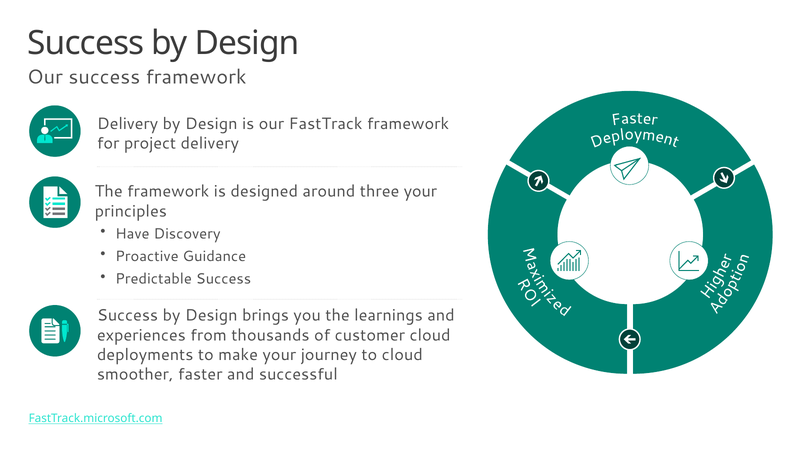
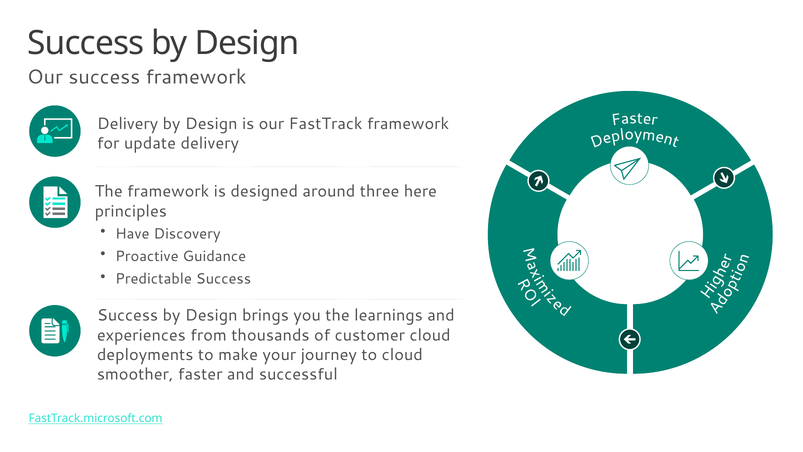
project: project -> update (150, 143)
three your: your -> here (420, 191)
